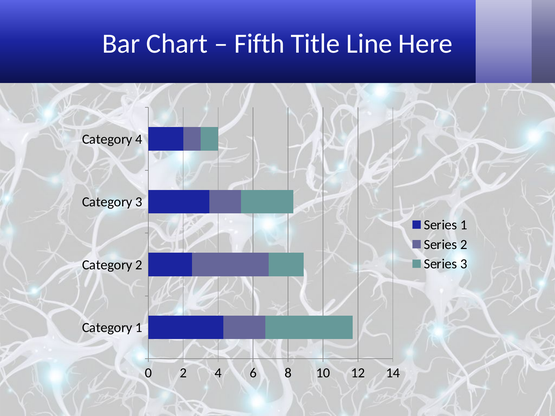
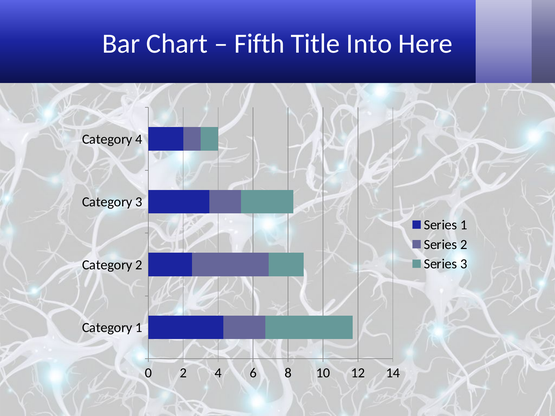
Line: Line -> Into (369, 44)
